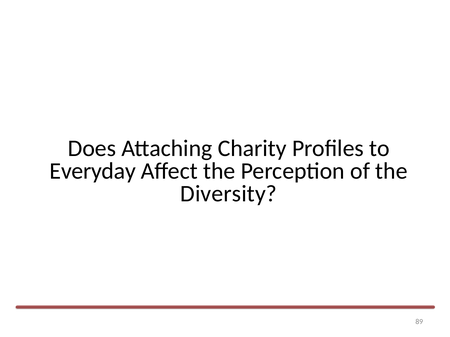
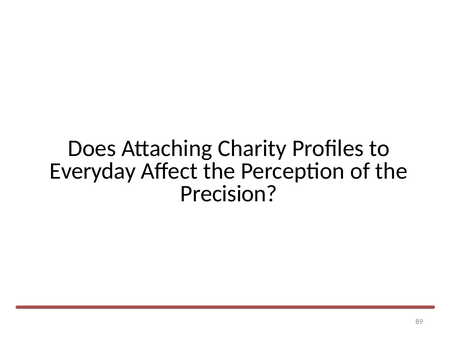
Diversity: Diversity -> Precision (229, 194)
